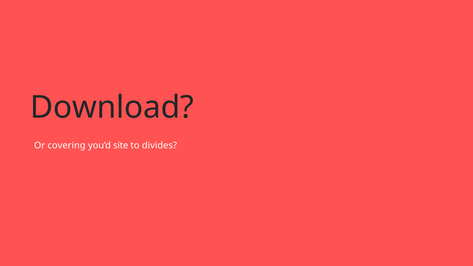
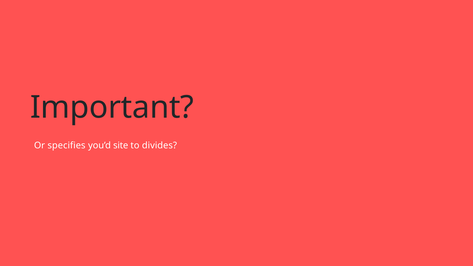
Download: Download -> Important (112, 107)
covering: covering -> specifies (67, 146)
